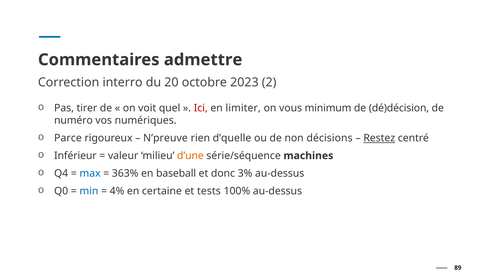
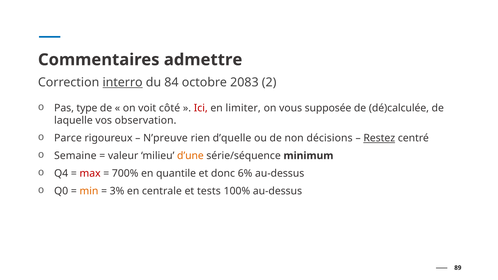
interro underline: none -> present (123, 82)
20: 20 -> 84 (171, 82)
2023: 2023 -> 2083 (244, 82)
tirer: tirer -> type (87, 108)
quel: quel -> côté (170, 108)
minimum: minimum -> supposée (328, 108)
dé)décision: dé)décision -> dé)calculée (399, 108)
numéro: numéro -> laquelle (73, 120)
numériques: numériques -> observation (146, 120)
Inférieur: Inférieur -> Semaine (75, 156)
machines: machines -> minimum (308, 156)
max colour: blue -> red (90, 173)
363%: 363% -> 700% (125, 173)
baseball: baseball -> quantile (176, 173)
3%: 3% -> 6% (245, 173)
min colour: blue -> orange (89, 191)
4%: 4% -> 3% (117, 191)
certaine: certaine -> centrale (162, 191)
